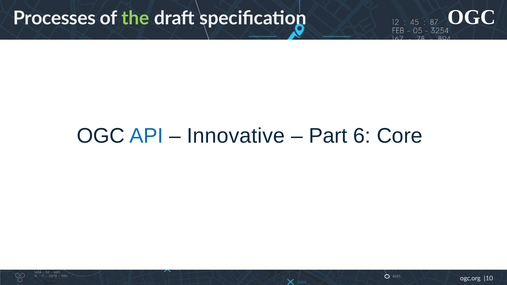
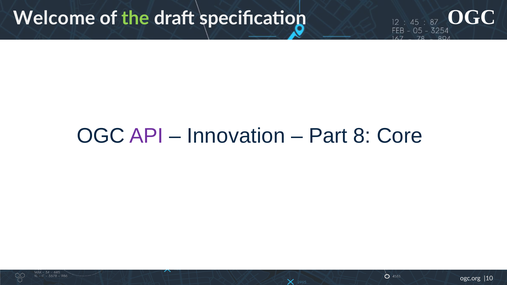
Processes: Processes -> Welcome (54, 18)
API colour: blue -> purple (146, 136)
Innovative: Innovative -> Innovation (236, 136)
6: 6 -> 8 (362, 136)
